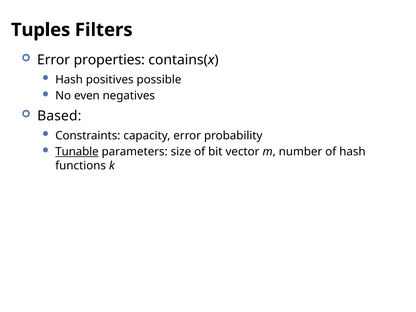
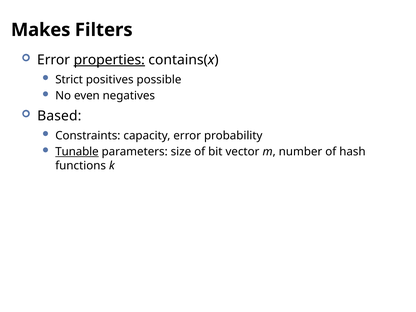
Tuples: Tuples -> Makes (41, 30)
properties underline: none -> present (109, 60)
Hash: Hash -> Strict (69, 80)
